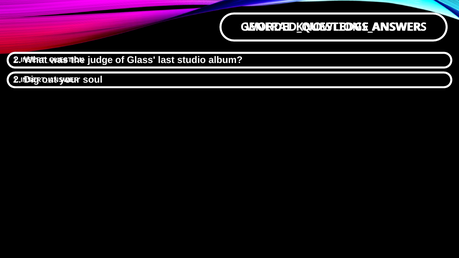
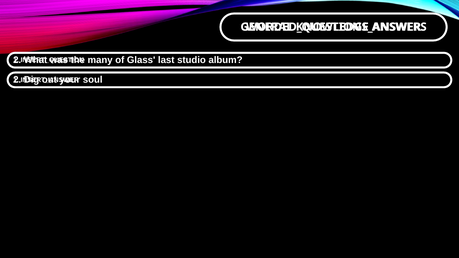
judge: judge -> many (100, 60)
